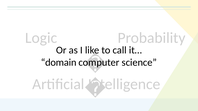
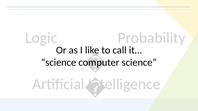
domain: domain -> science (59, 63)
